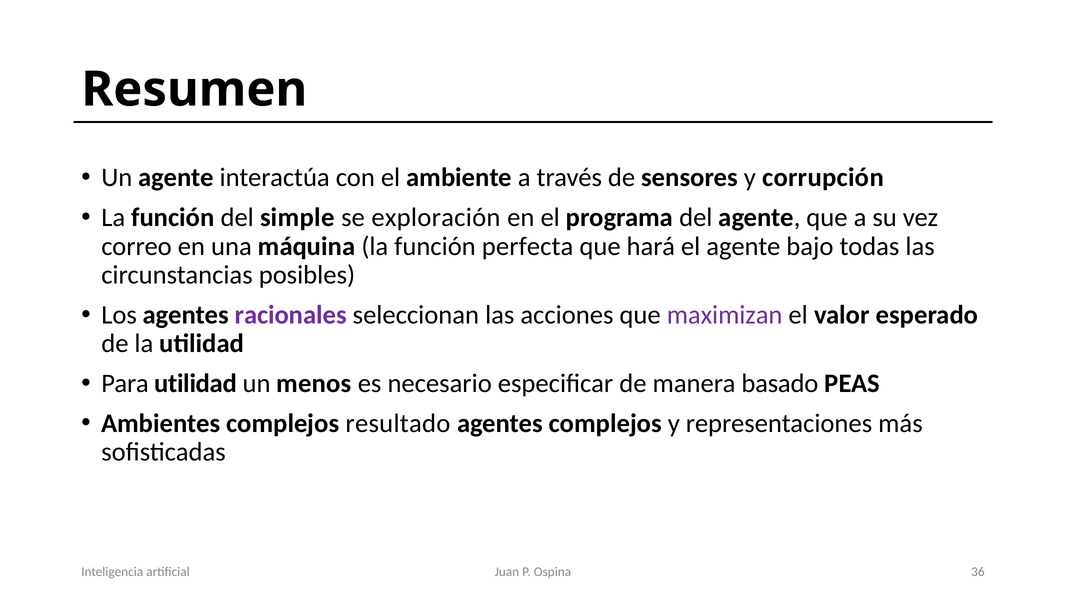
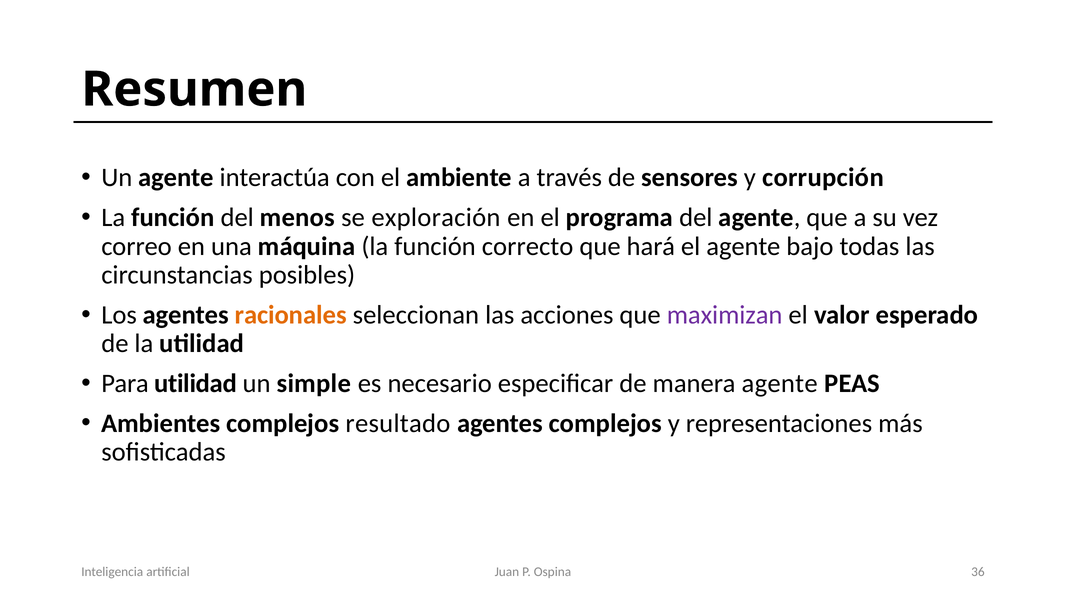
simple: simple -> menos (297, 218)
perfecta: perfecta -> correcto (528, 247)
racionales colour: purple -> orange (291, 315)
menos: menos -> simple (314, 384)
manera basado: basado -> agente (780, 384)
